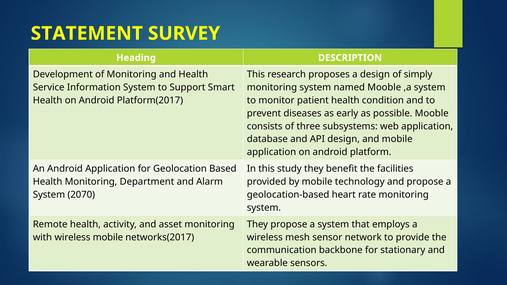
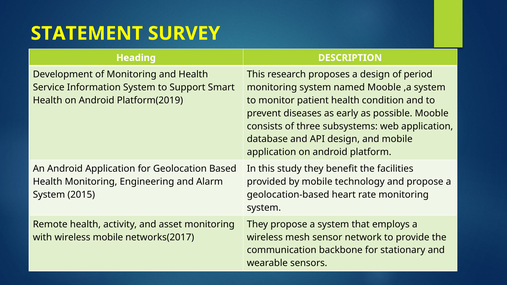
simply: simply -> period (418, 75)
Platform(2017: Platform(2017 -> Platform(2019 (150, 100)
Department: Department -> Engineering (147, 182)
2070: 2070 -> 2015 (81, 195)
